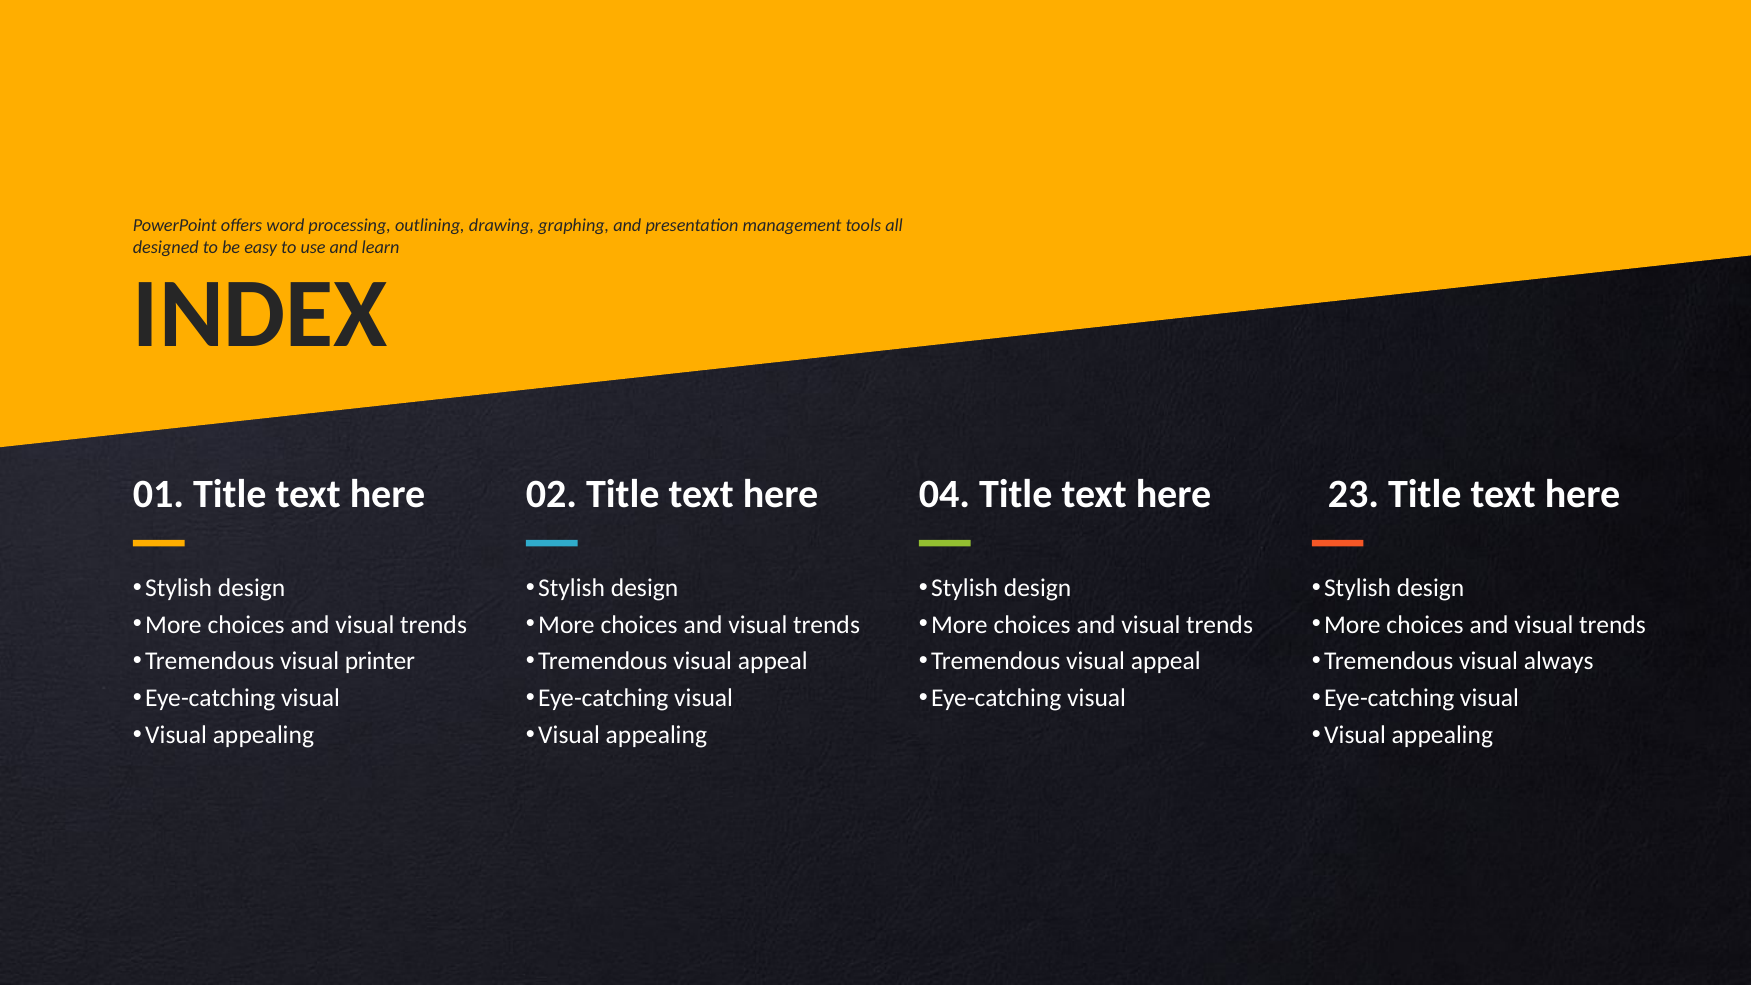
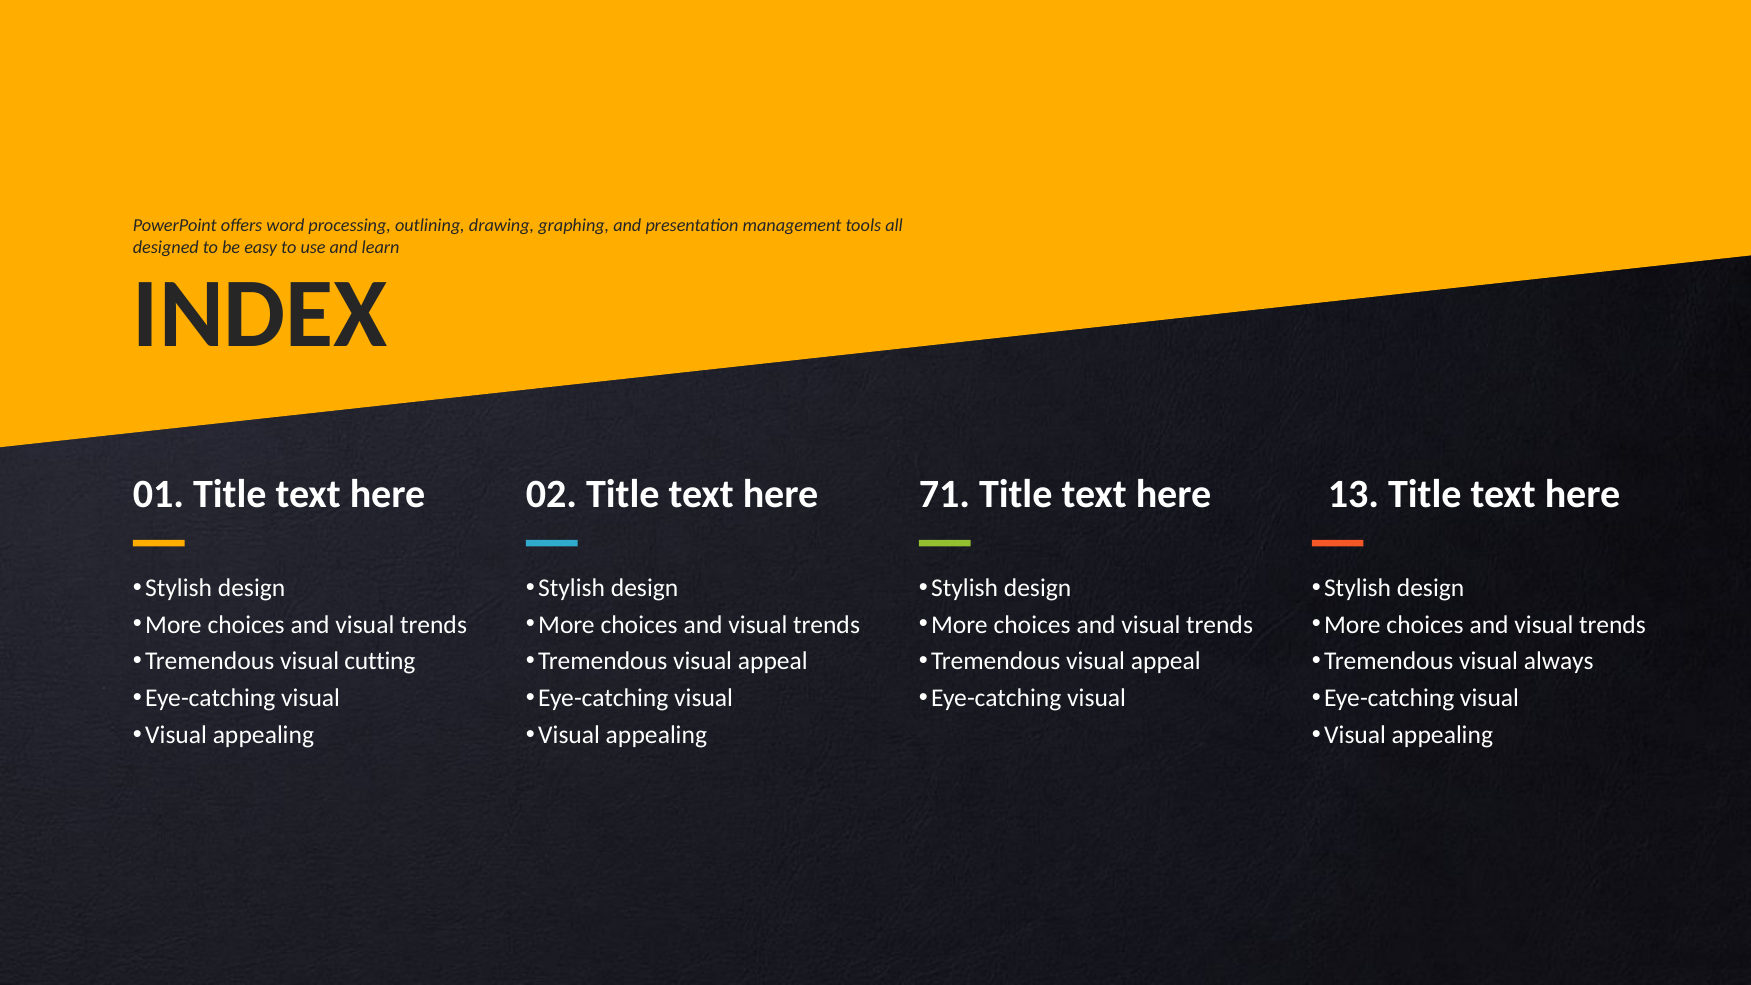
04: 04 -> 71 (945, 495)
23: 23 -> 13 (1354, 494)
printer: printer -> cutting (380, 661)
